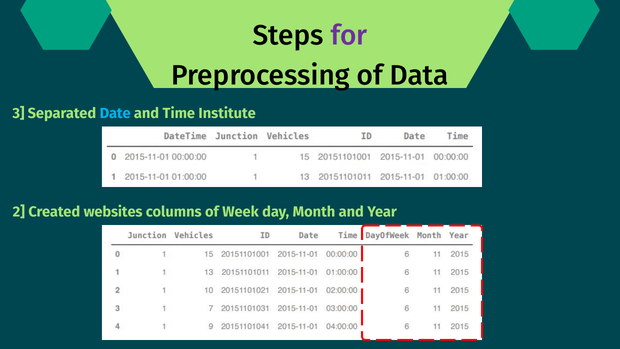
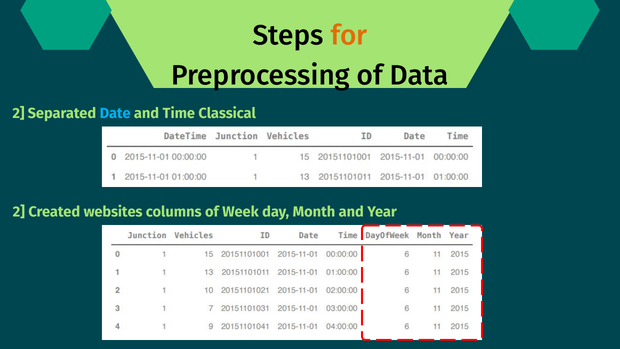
for colour: purple -> orange (349, 35)
3: 3 -> 2 (18, 113)
Institute: Institute -> Classical (227, 113)
